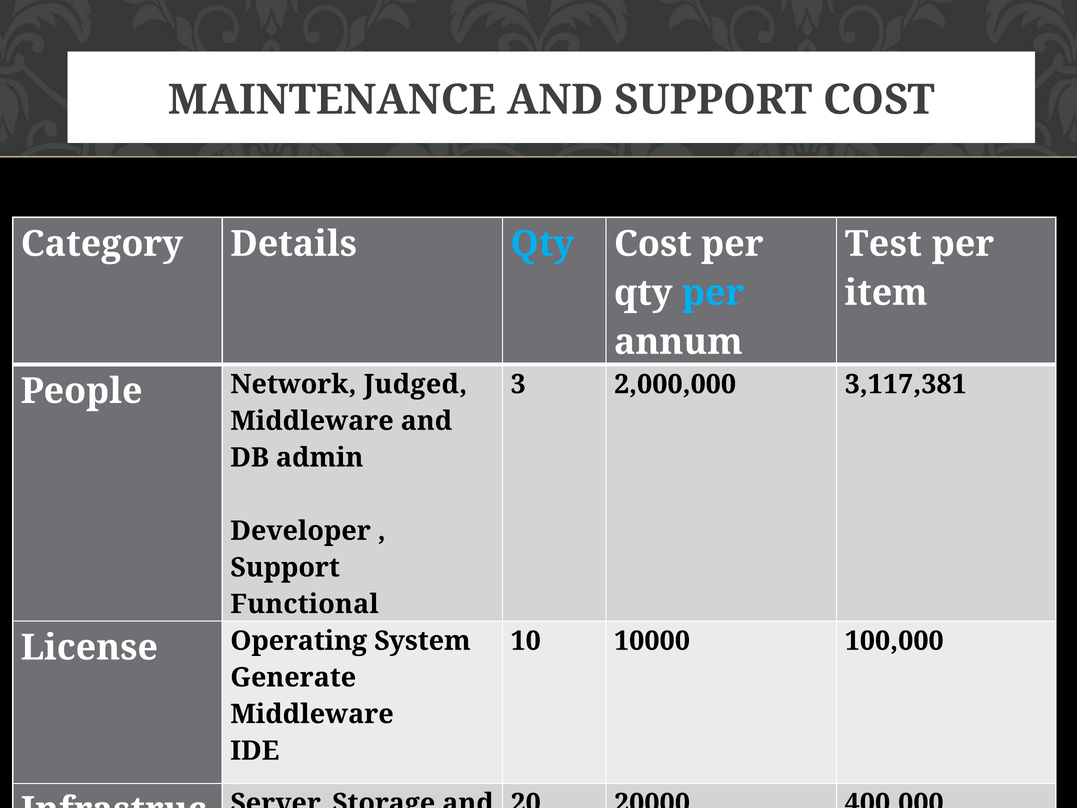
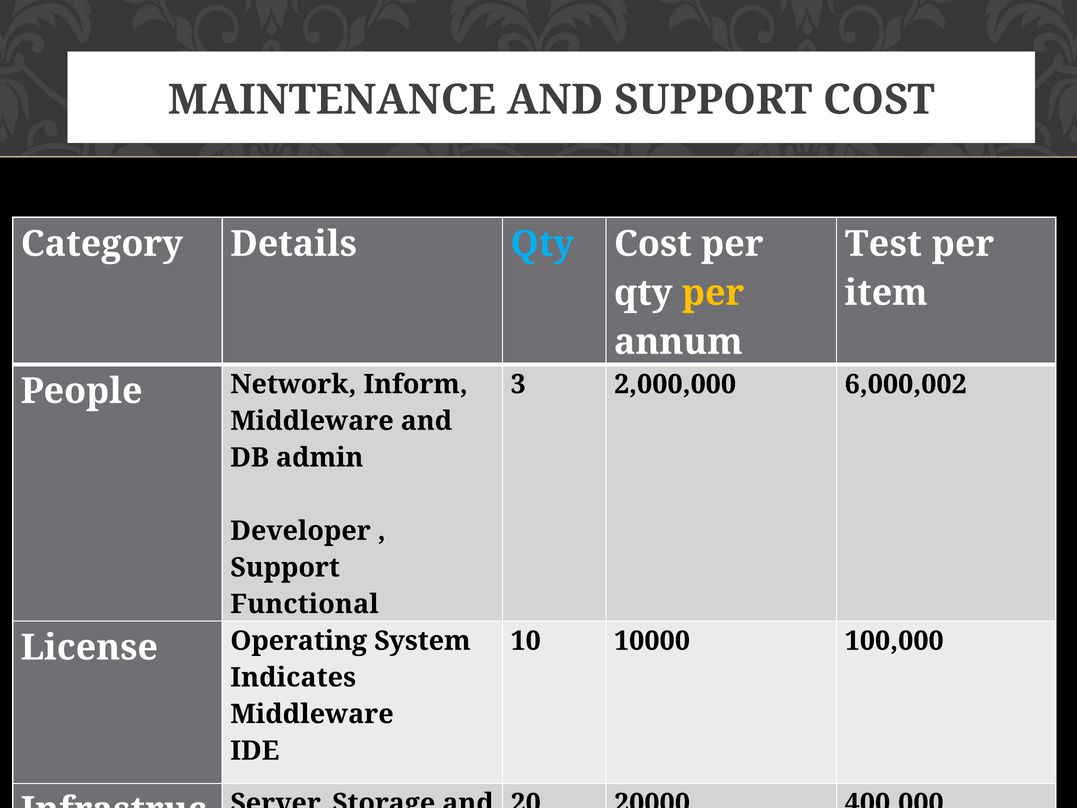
per colour: light blue -> yellow (713, 293)
3,117,381: 3,117,381 -> 6,000,002 (906, 384)
Judged: Judged -> Inform (416, 384)
Generate: Generate -> Indicates (293, 677)
